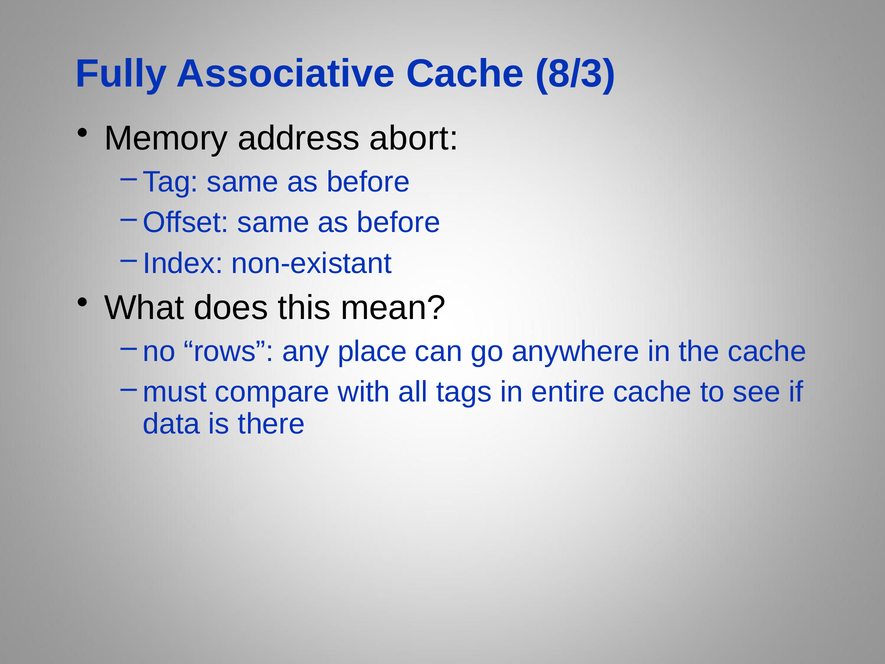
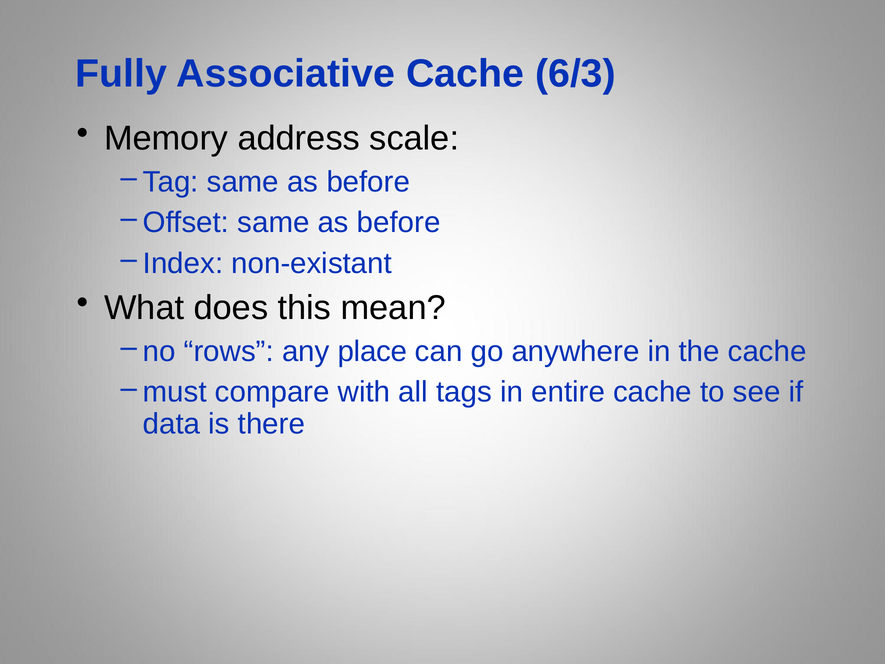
8/3: 8/3 -> 6/3 (576, 73)
abort: abort -> scale (414, 138)
